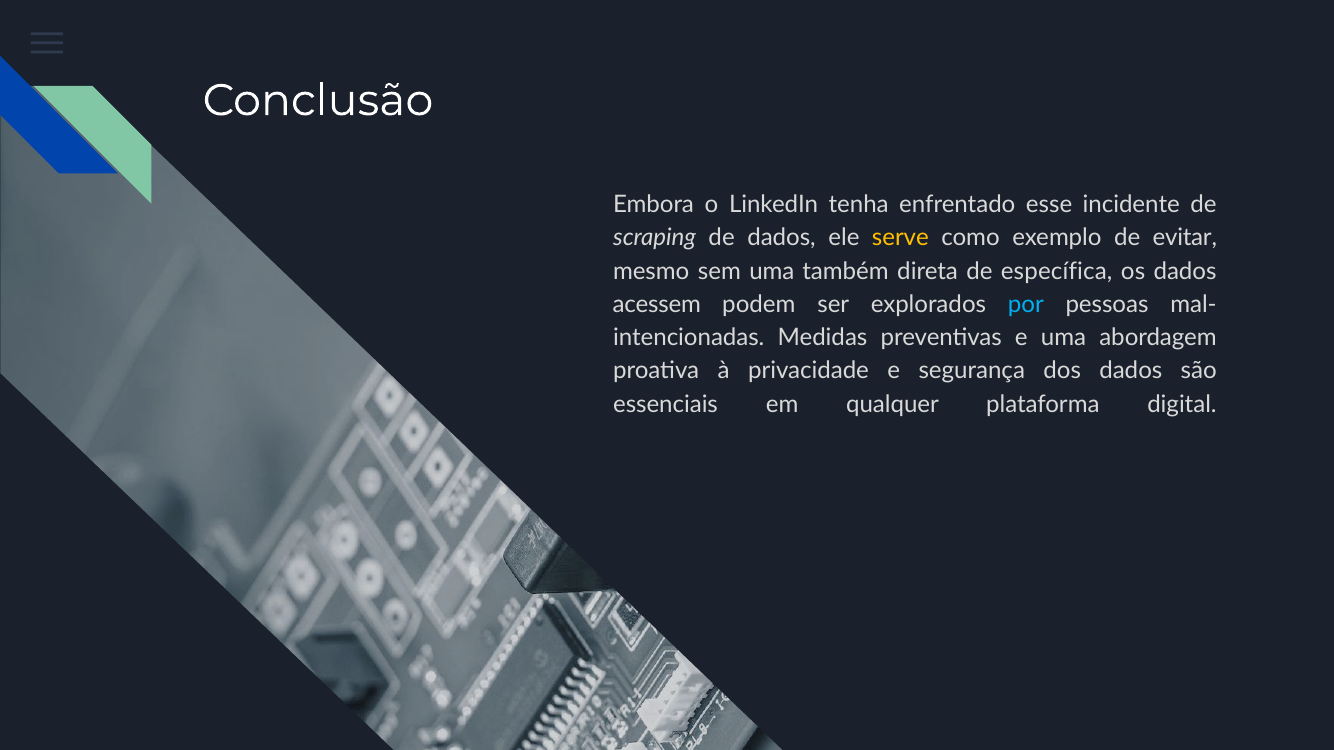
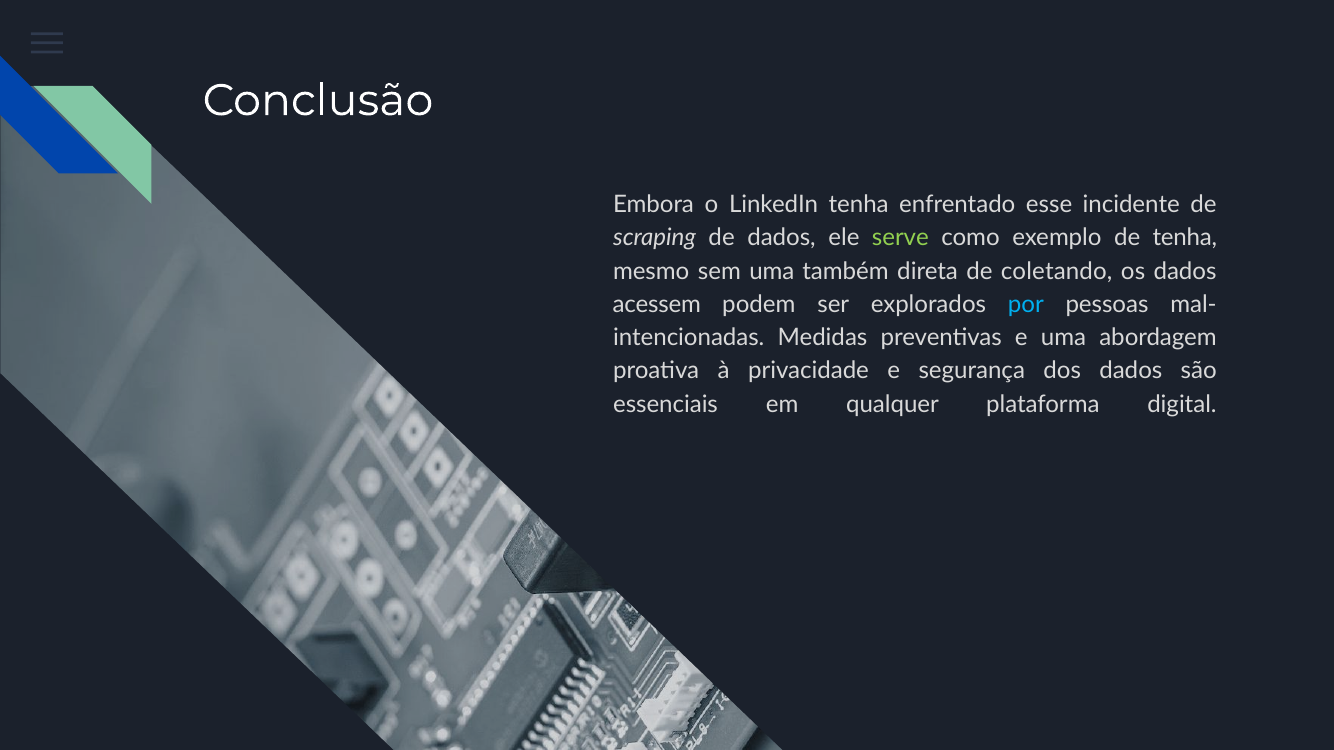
serve colour: yellow -> light green (900, 238)
de evitar: evitar -> tenha (1185, 238)
específica: específica -> coletando (1057, 271)
